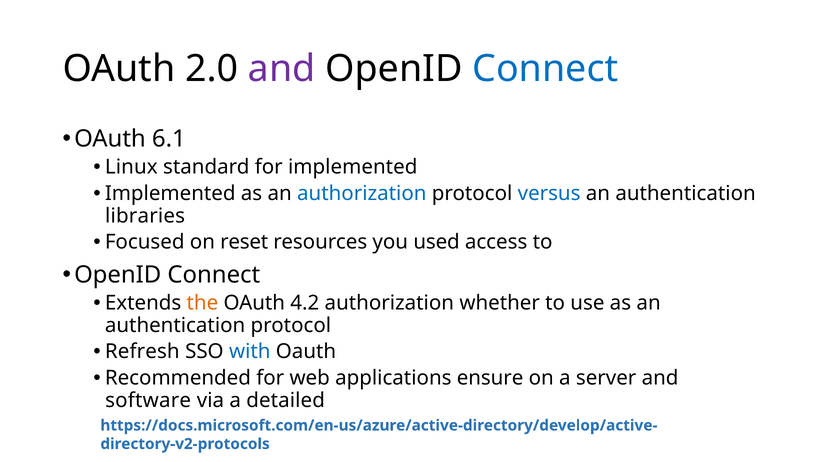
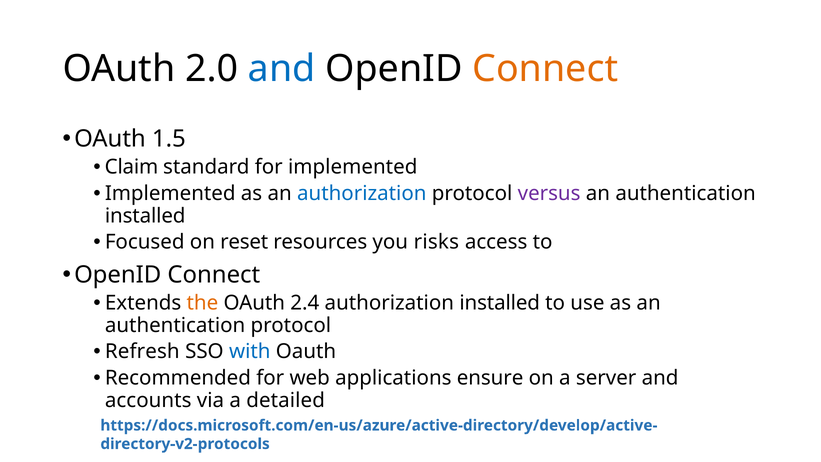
and colour: purple -> blue (282, 69)
Connect colour: blue -> orange (545, 69)
6.1: 6.1 -> 1.5 (169, 139)
Linux: Linux -> Claim (131, 167)
versus colour: blue -> purple (549, 194)
libraries: libraries -> installed (145, 216)
used: used -> risks (436, 242)
4.2: 4.2 -> 2.4 (305, 303)
authorization whether: whether -> installed (500, 303)
software: software -> accounts (148, 400)
